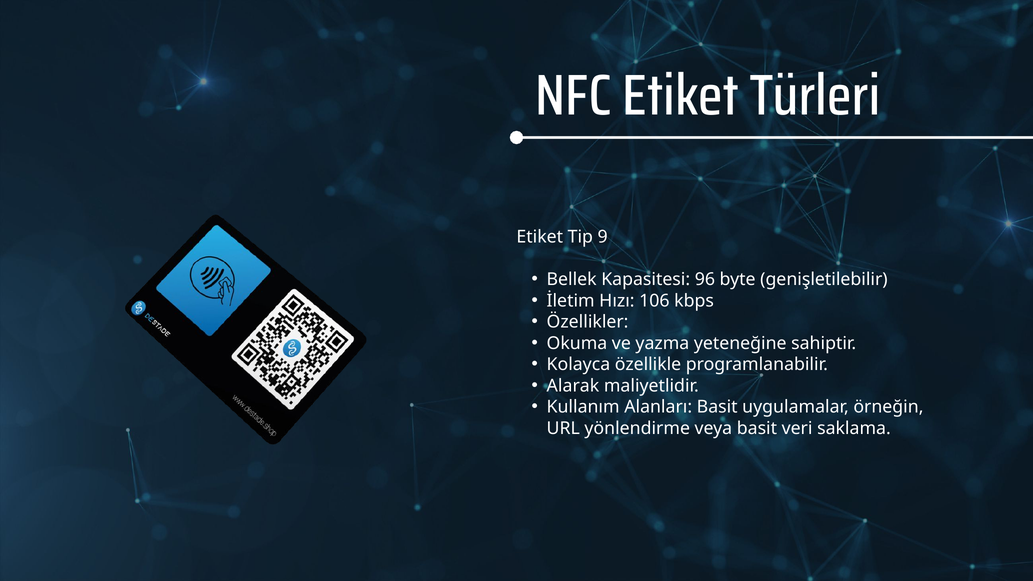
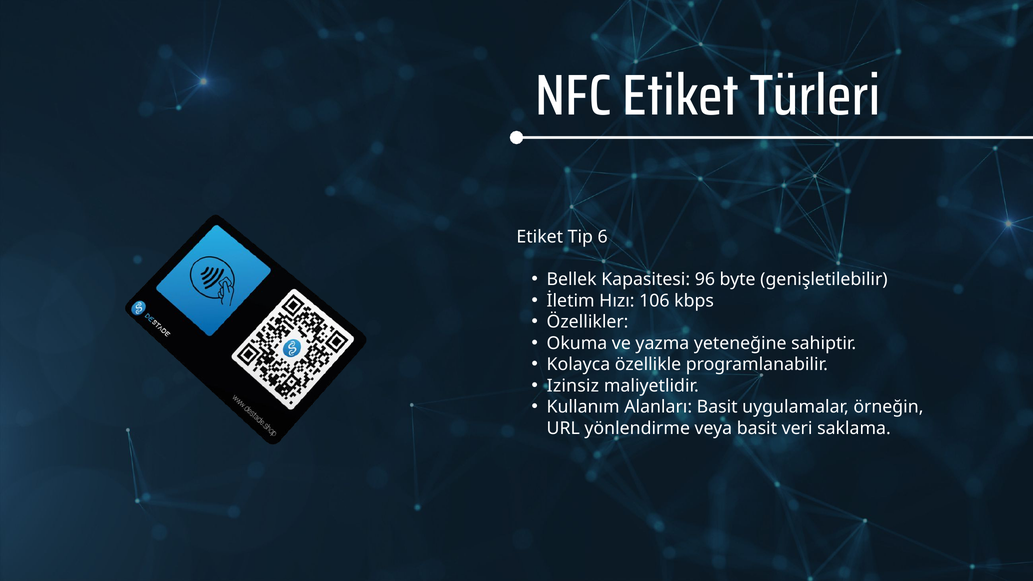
9: 9 -> 6 (603, 237)
Alarak: Alarak -> Izinsiz (573, 386)
